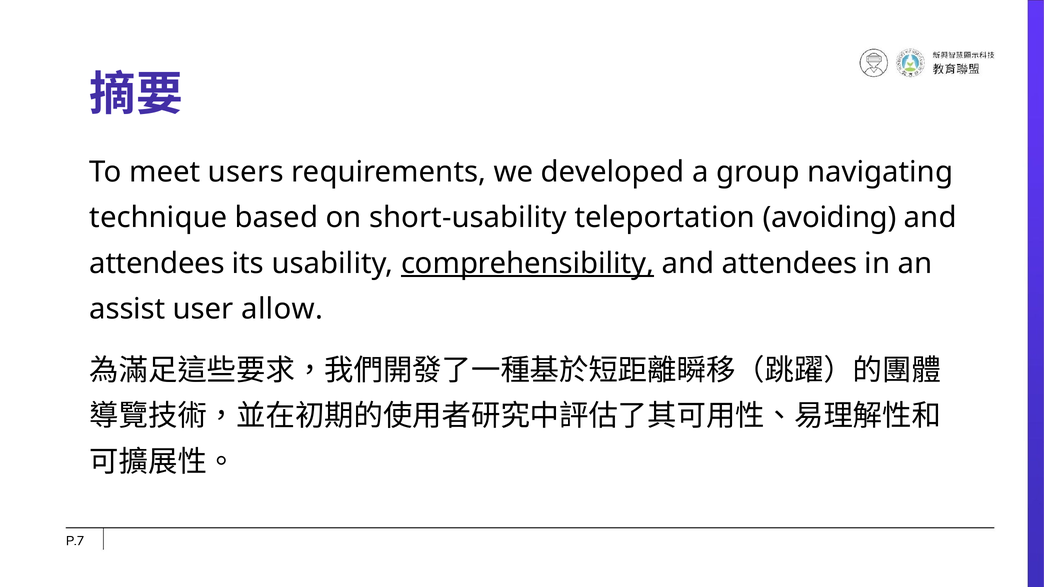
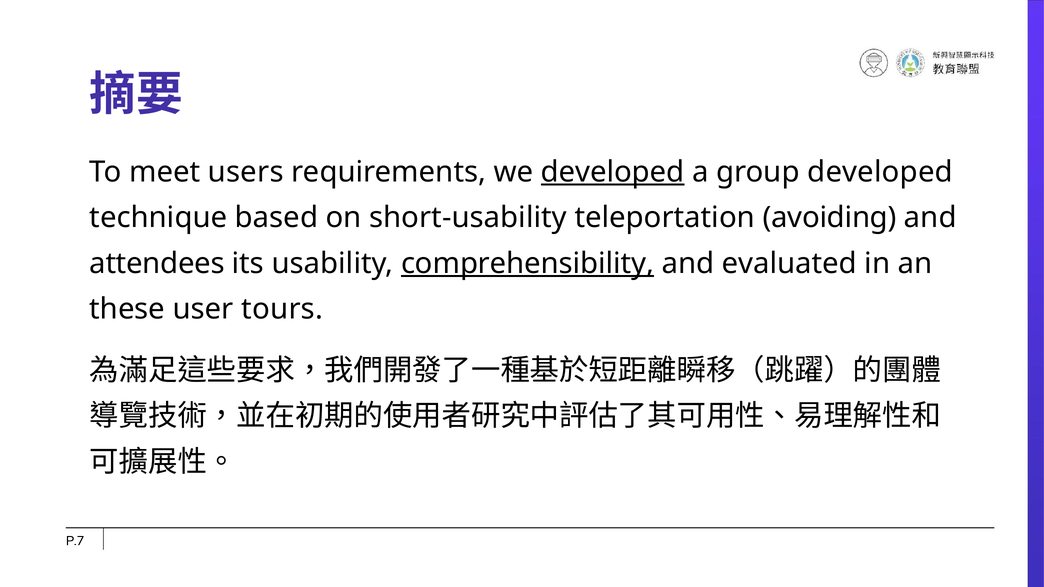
developed underline: none -> present (613, 172)
group navigating: navigating -> developed (880, 172)
attendees: attendees -> evaluated (789, 264)
assist: assist -> these (127, 309)
allow: allow -> tours (282, 309)
